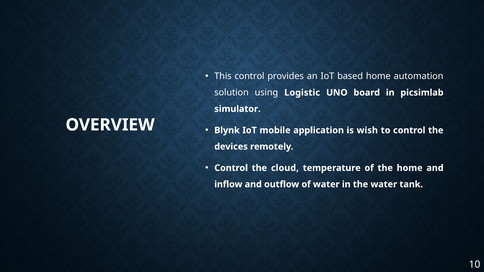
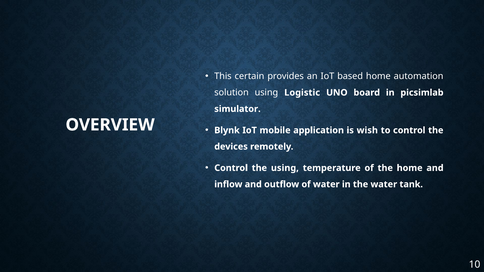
This control: control -> certain (249, 76)
the cloud: cloud -> using (285, 168)
